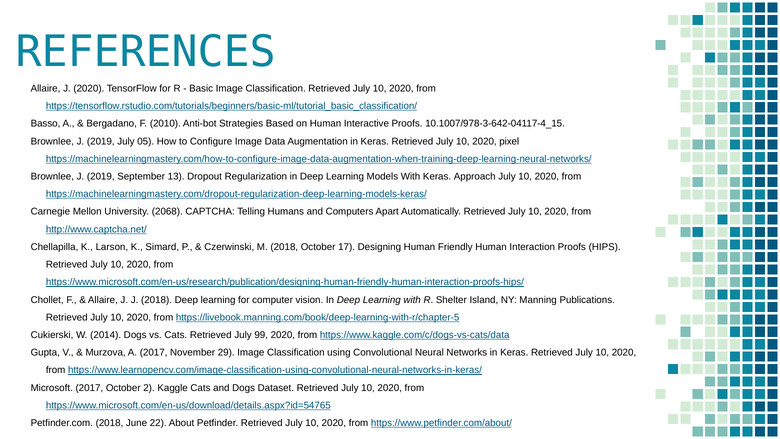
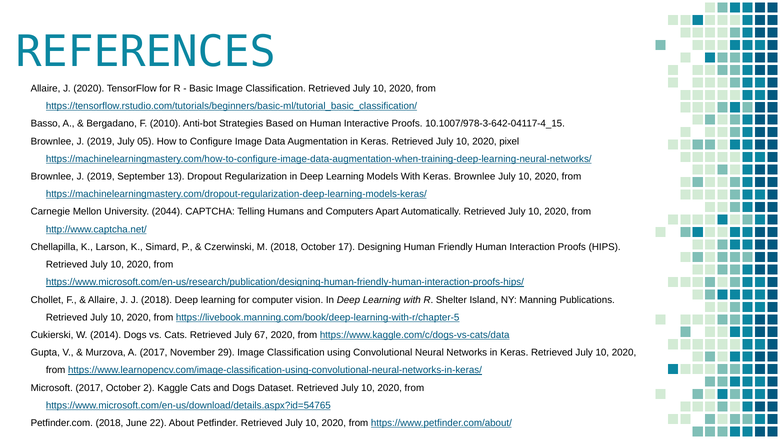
Keras Approach: Approach -> Brownlee (475, 176)
2068: 2068 -> 2044 (167, 212)
99: 99 -> 67 (261, 335)
